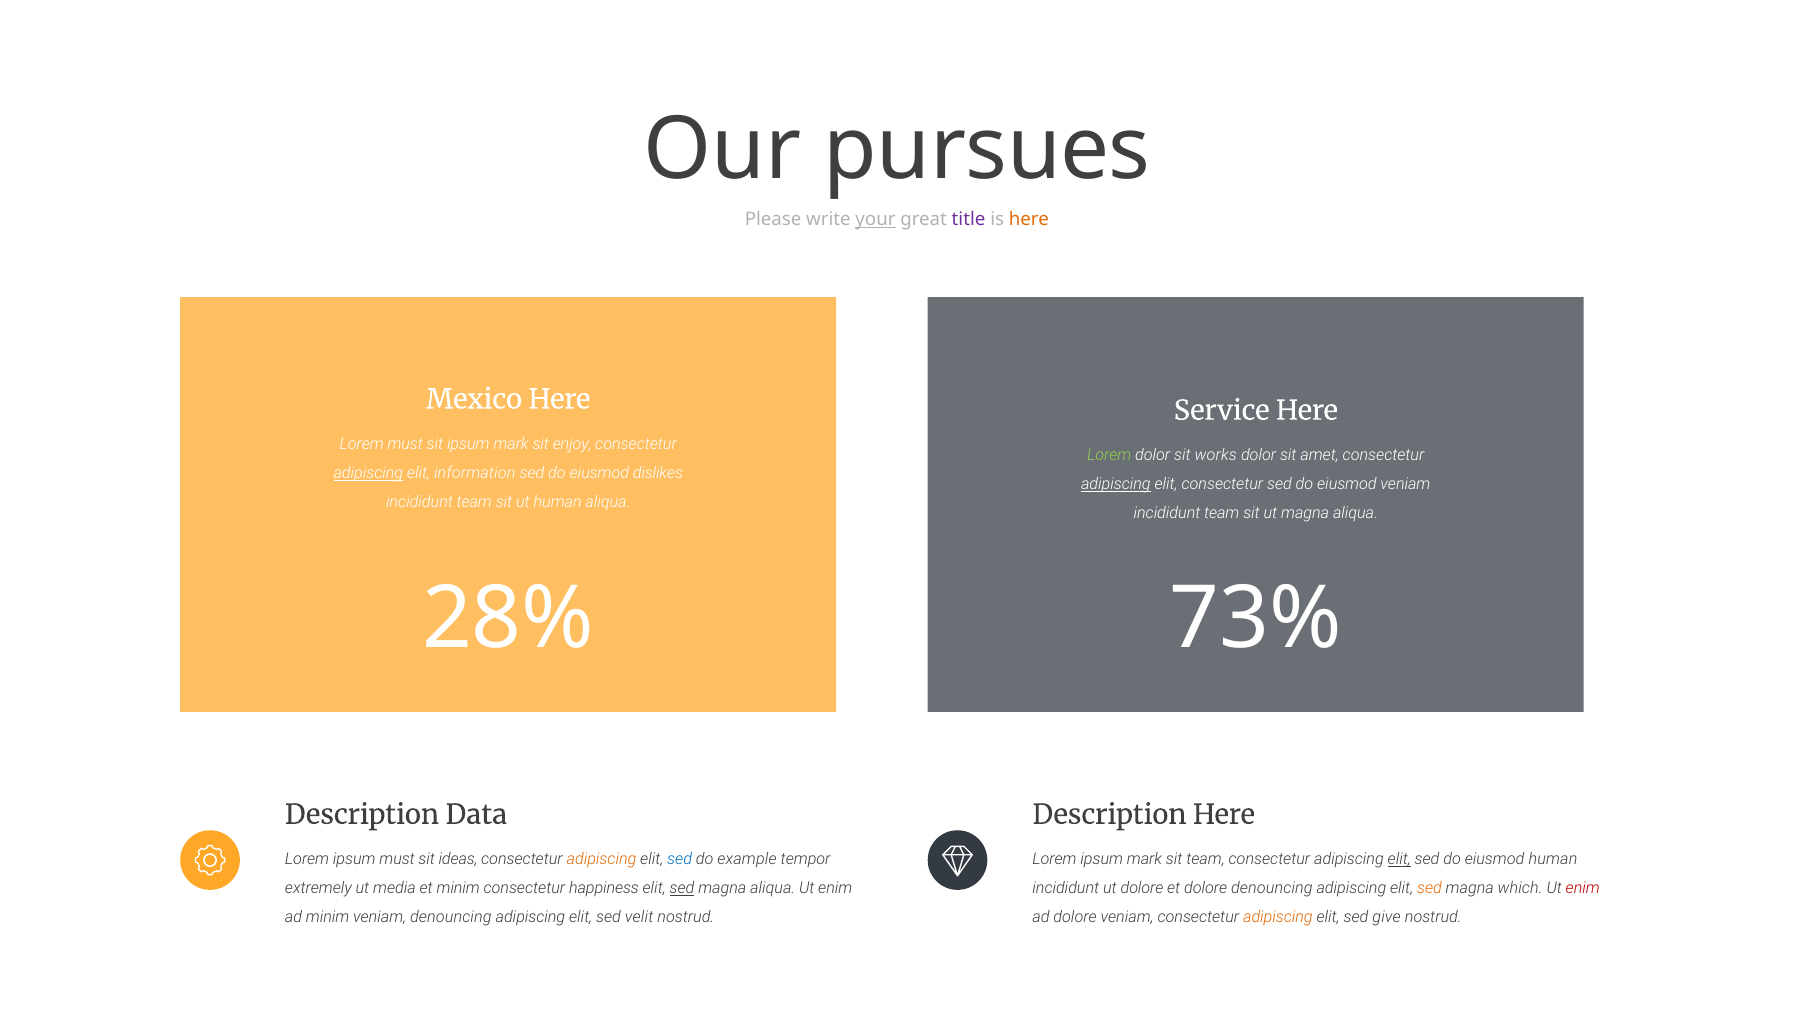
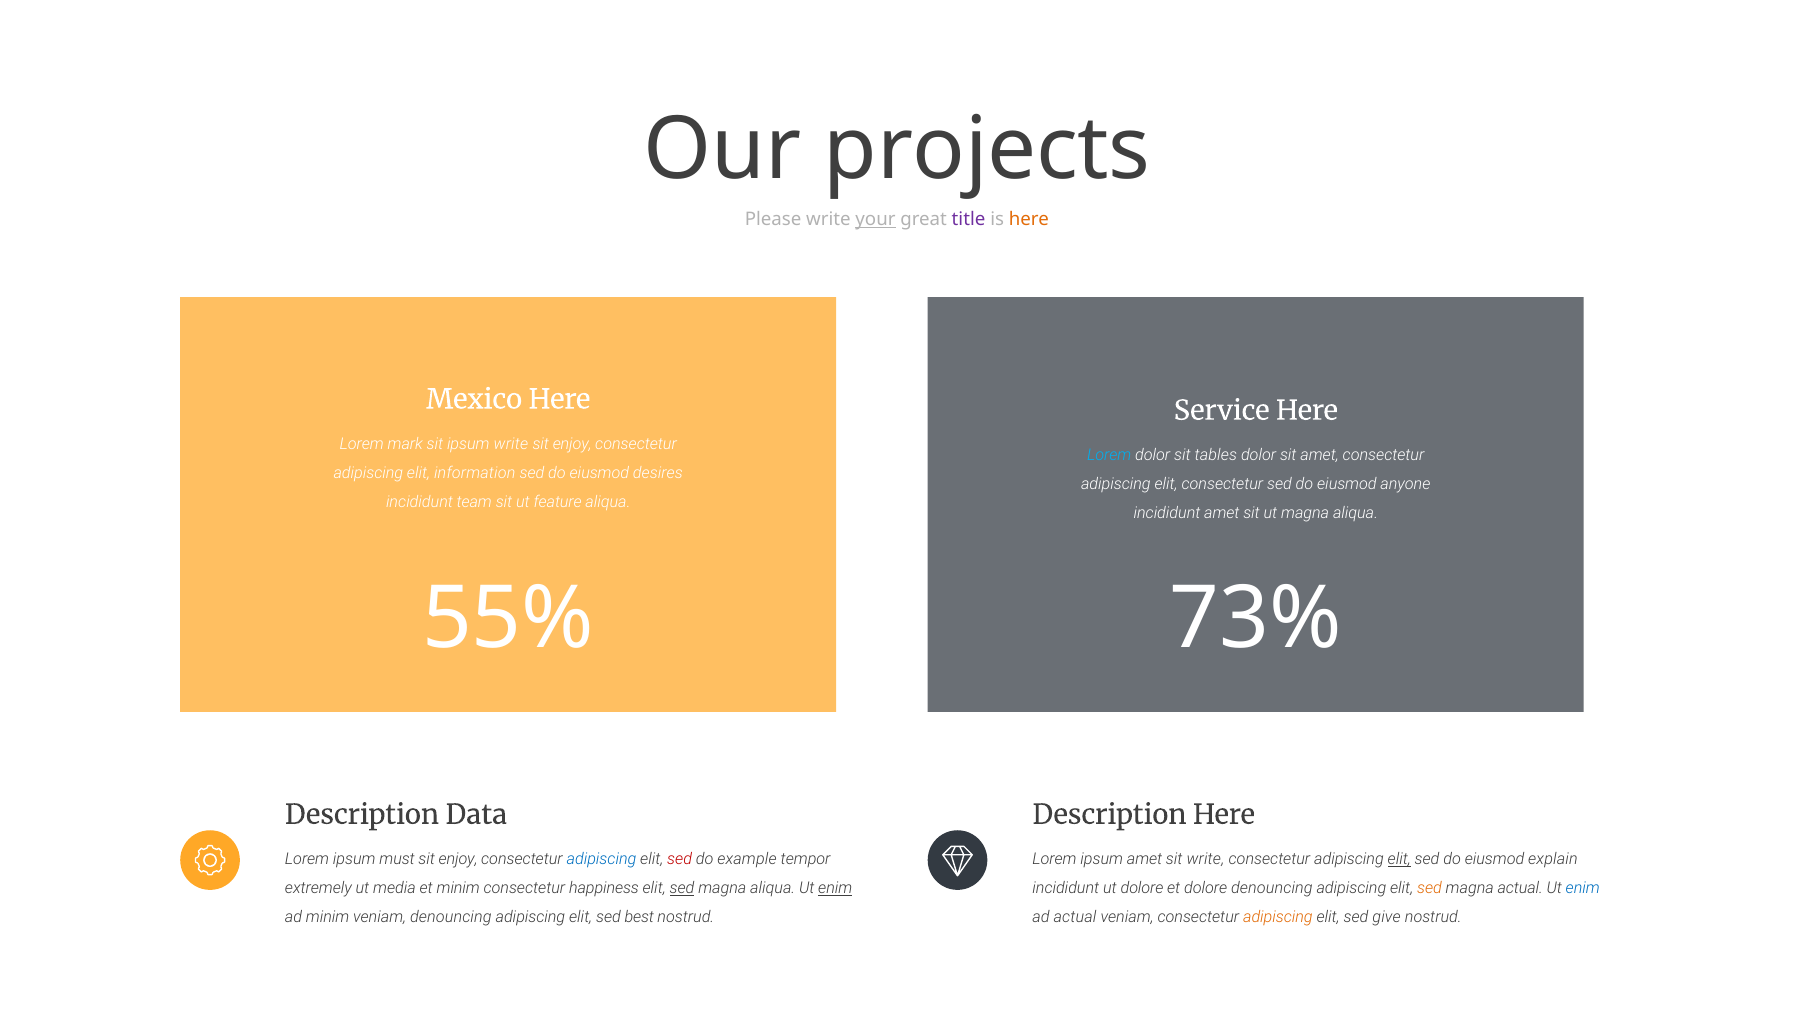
pursues: pursues -> projects (987, 150)
Lorem must: must -> mark (405, 444)
sit ipsum mark: mark -> write (511, 444)
Lorem colour: light green -> light blue (1109, 455)
works: works -> tables (1216, 455)
adipiscing underline: present -> none (368, 473)
dislikes: dislikes -> desires (658, 473)
adipiscing underline: present -> none (1116, 484)
eiusmod veniam: veniam -> anyone (1405, 484)
ut human: human -> feature (558, 502)
team: team -> amet (1222, 514)
28%: 28% -> 55% (508, 619)
ideas: ideas -> enjoy (458, 859)
adipiscing colour: orange -> blue (602, 859)
sed colour: blue -> red (680, 859)
Lorem ipsum mark: mark -> amet (1145, 859)
sit team: team -> write (1205, 859)
eiusmod human: human -> explain (1553, 859)
enim underline: none -> present (835, 889)
magna which: which -> actual (1520, 889)
enim colour: red -> blue (1583, 889)
velit: velit -> best (639, 918)
ad dolore: dolore -> actual (1075, 918)
